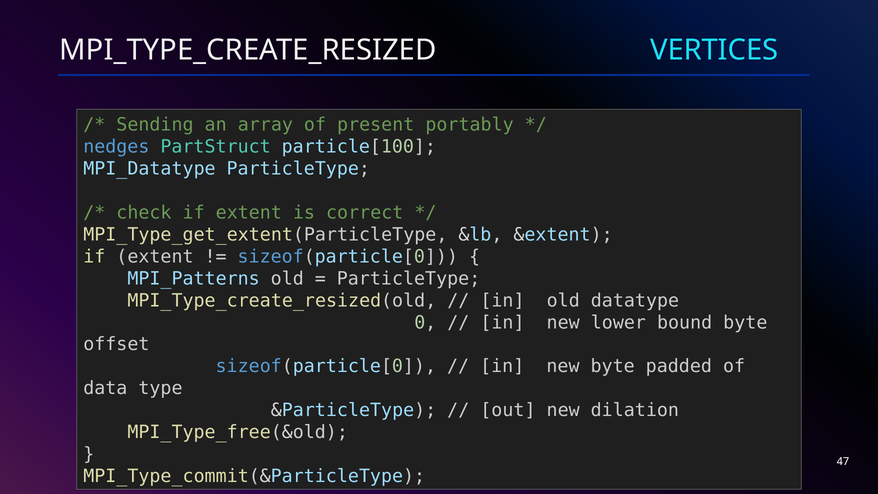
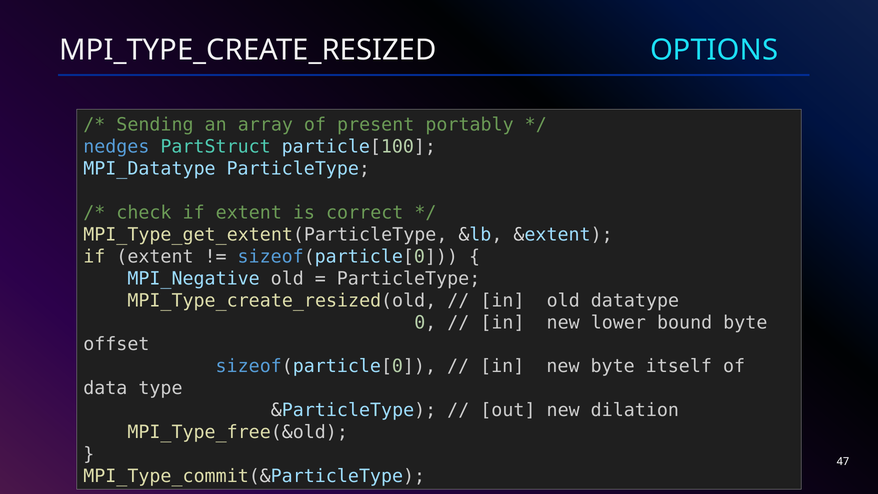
VERTICES: VERTICES -> OPTIONS (714, 50)
MPI_Patterns: MPI_Patterns -> MPI_Negative (194, 278)
padded: padded -> itself (679, 366)
